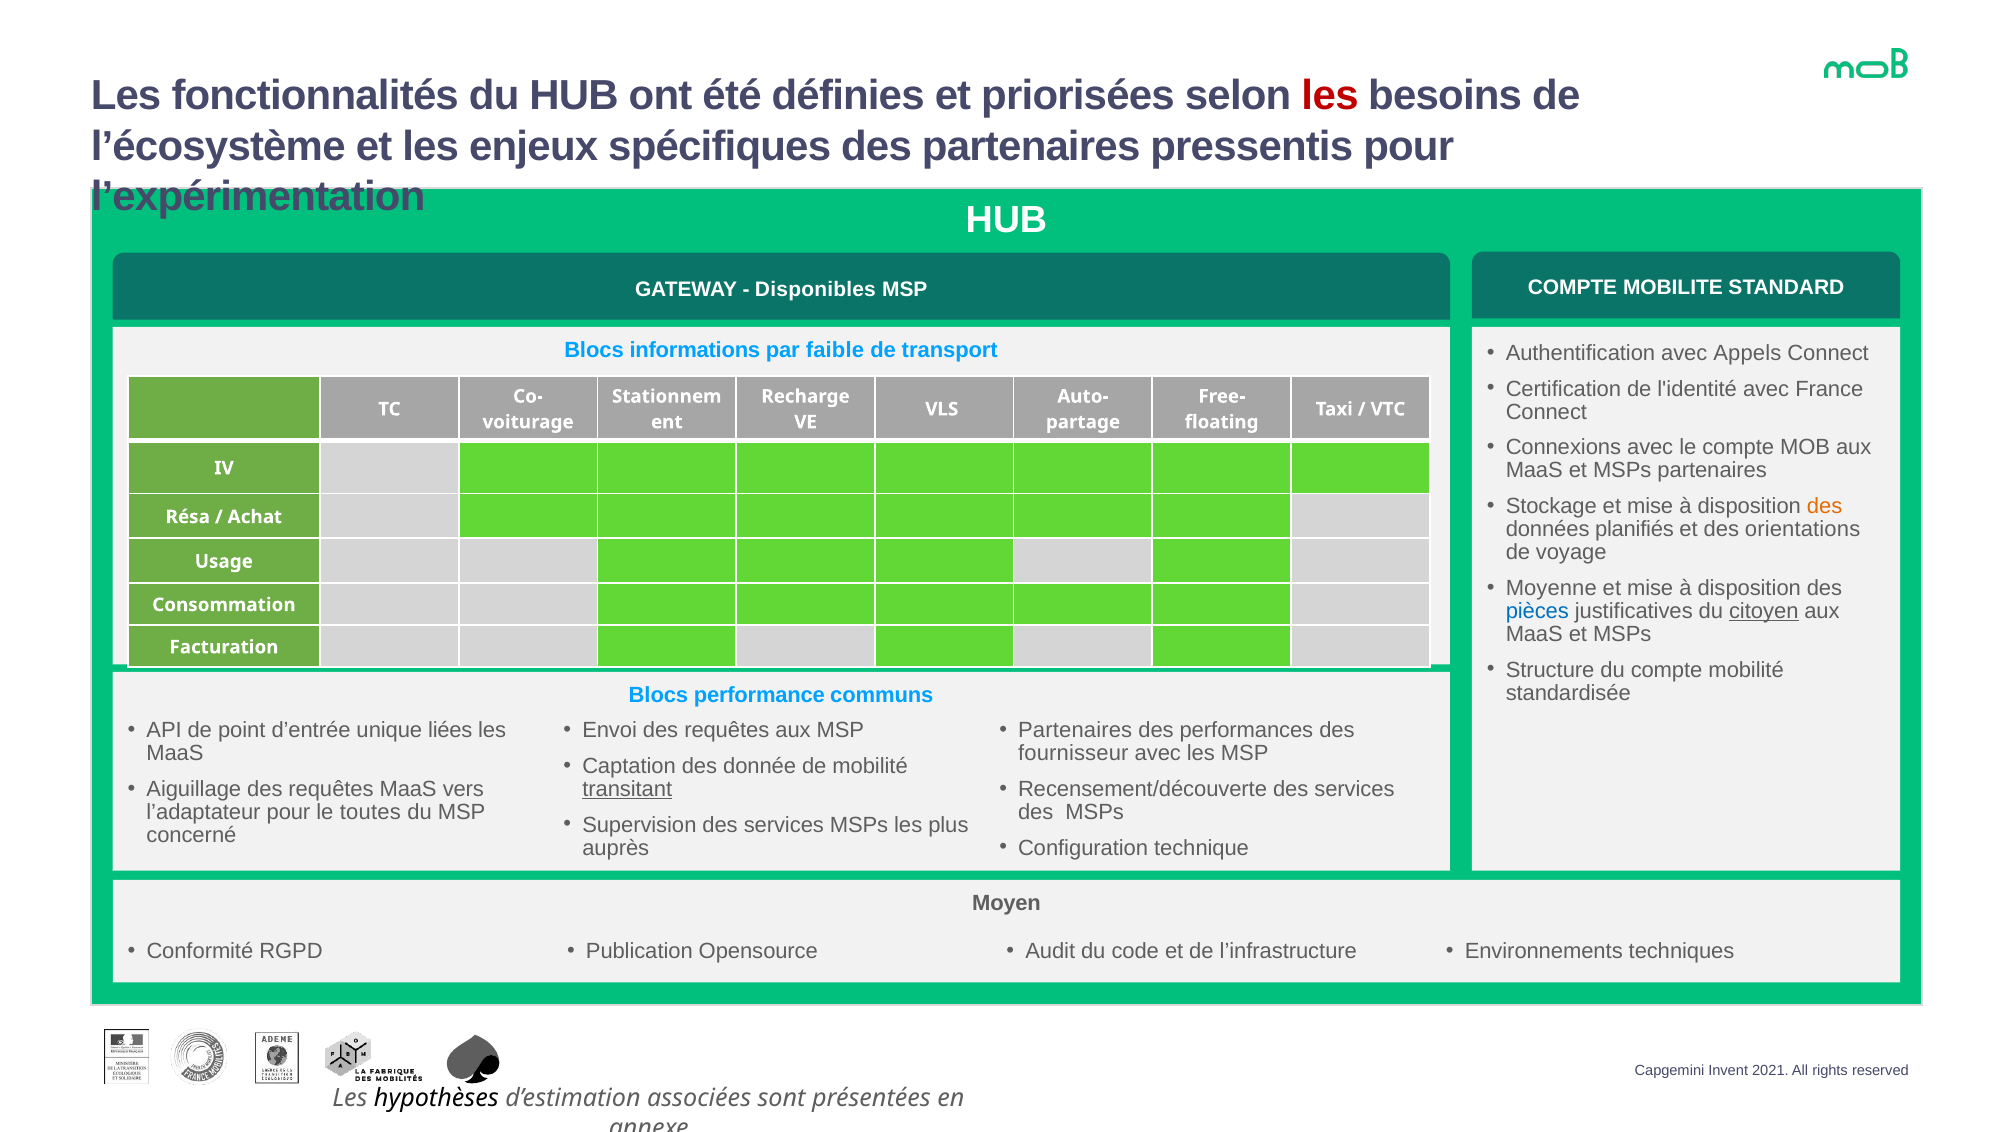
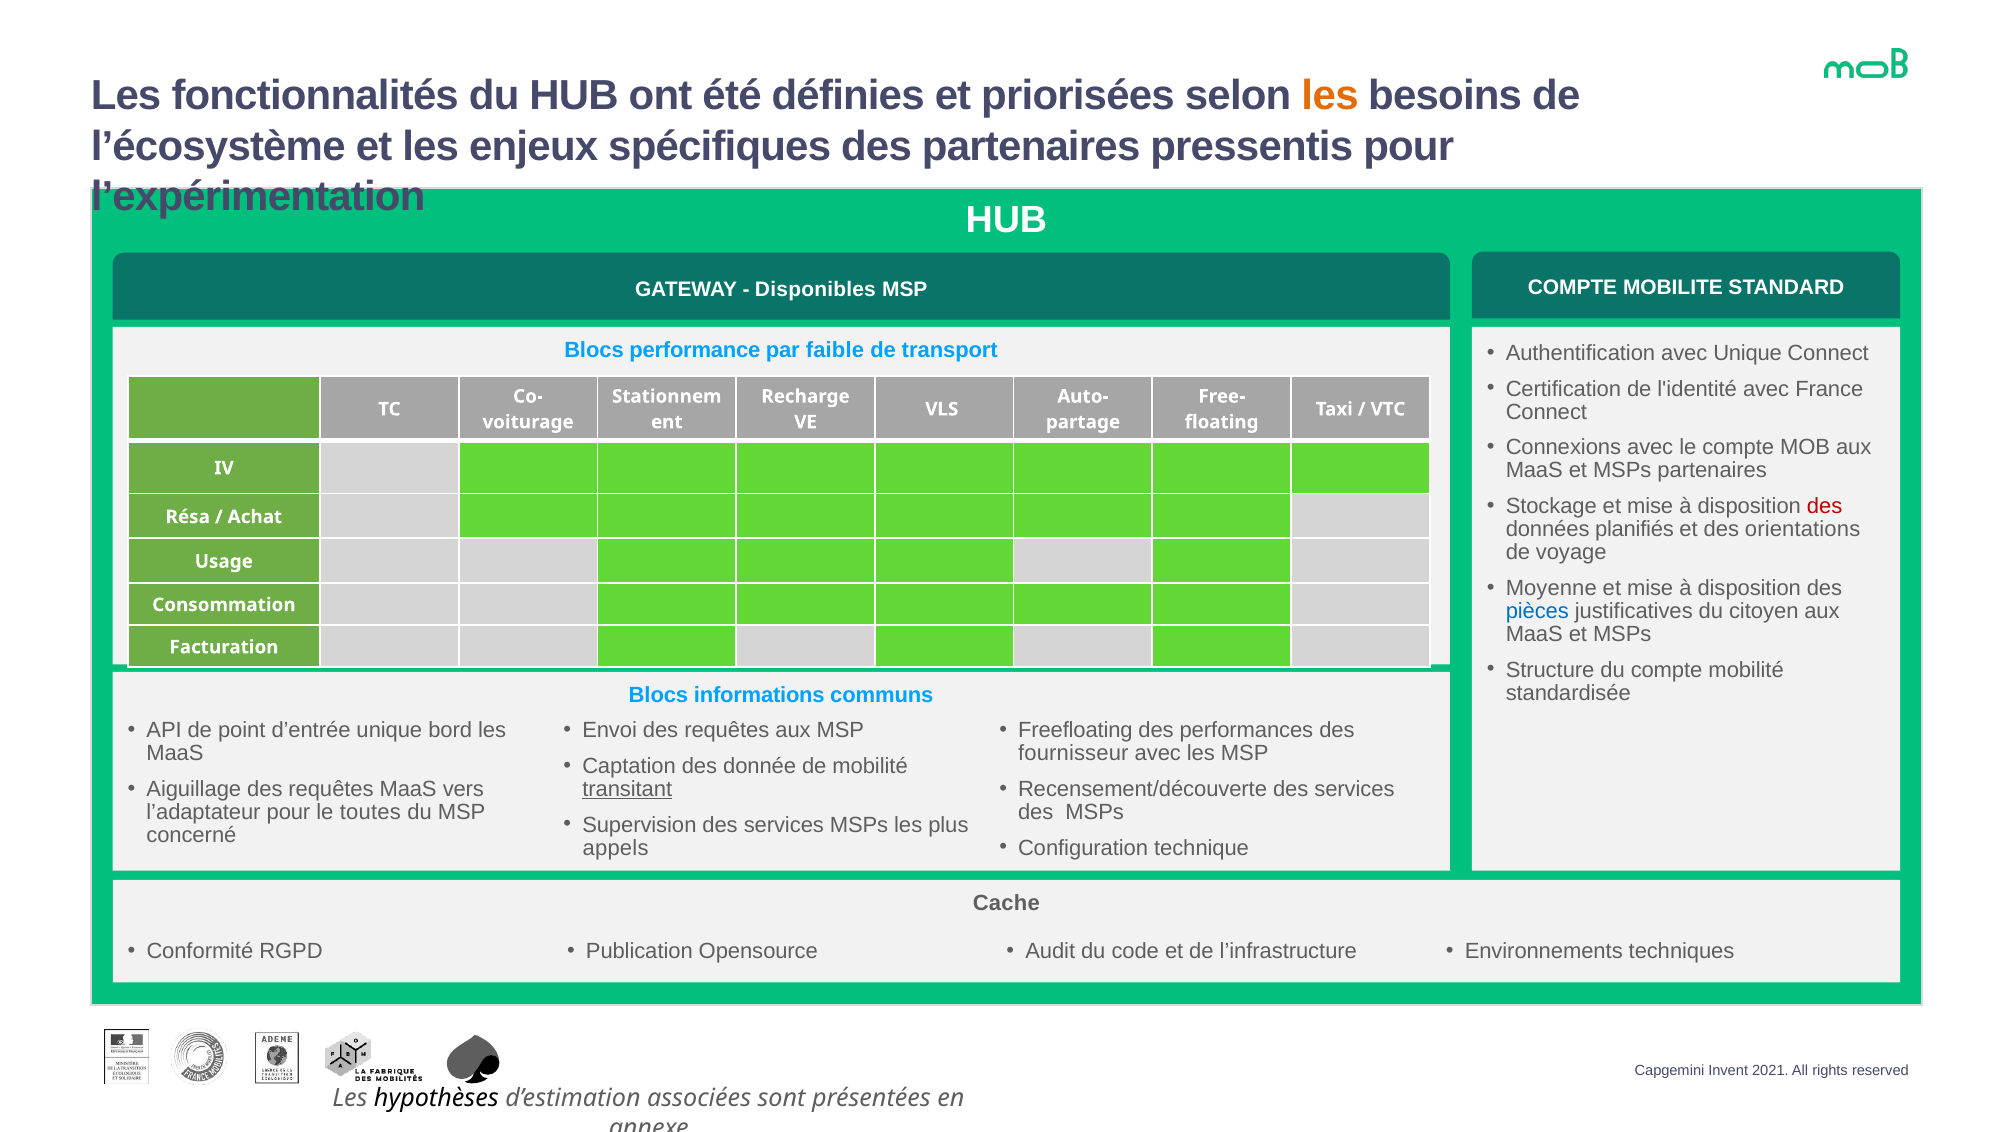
les colour: red -> orange (1330, 96)
informations: informations -> performance (695, 350)
avec Appels: Appels -> Unique (1748, 353)
des colour: orange -> red (1825, 507)
citoyen underline: present -> none (1764, 611)
performance: performance -> informations (759, 695)
liées: liées -> bord (450, 731)
Partenaires: Partenaires -> Freefloating (1075, 731)
auprès: auprès -> appels (616, 848)
Moyen: Moyen -> Cache (1006, 903)
